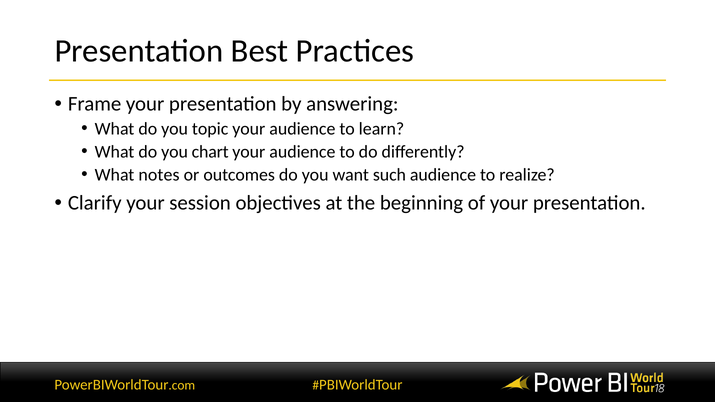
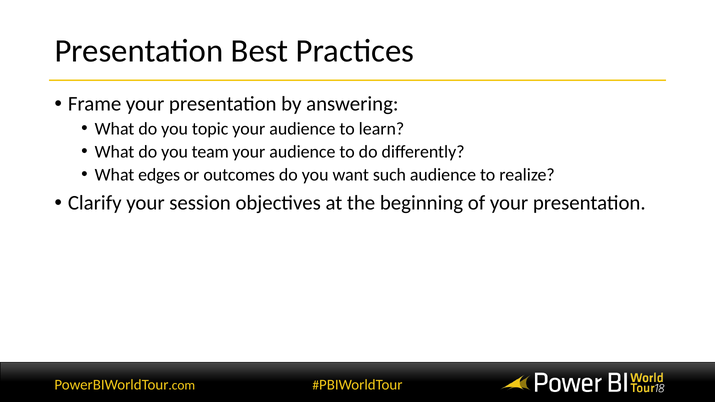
chart: chart -> team (210, 152)
notes: notes -> edges (159, 175)
